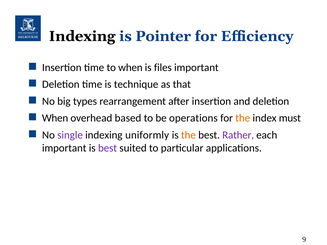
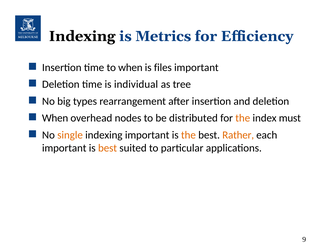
Pointer: Pointer -> Metrics (163, 36)
technique: technique -> individual (136, 84)
that: that -> tree (182, 84)
based: based -> nodes (128, 118)
operations: operations -> distributed (193, 118)
single colour: purple -> orange (70, 135)
indexing uniformly: uniformly -> important (147, 135)
Rather colour: purple -> orange (238, 135)
best colour: purple -> orange (108, 148)
